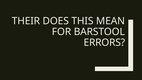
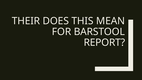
ERRORS: ERRORS -> REPORT (104, 42)
